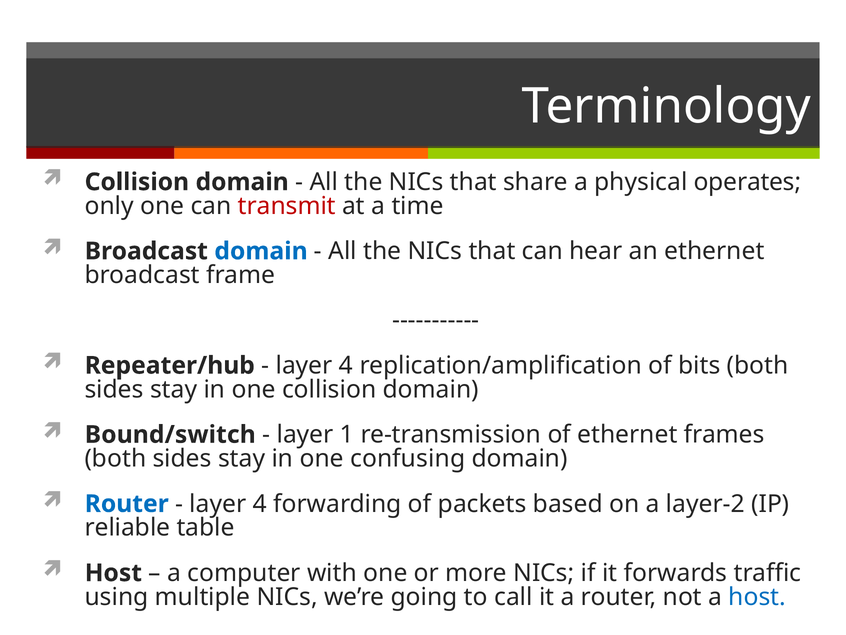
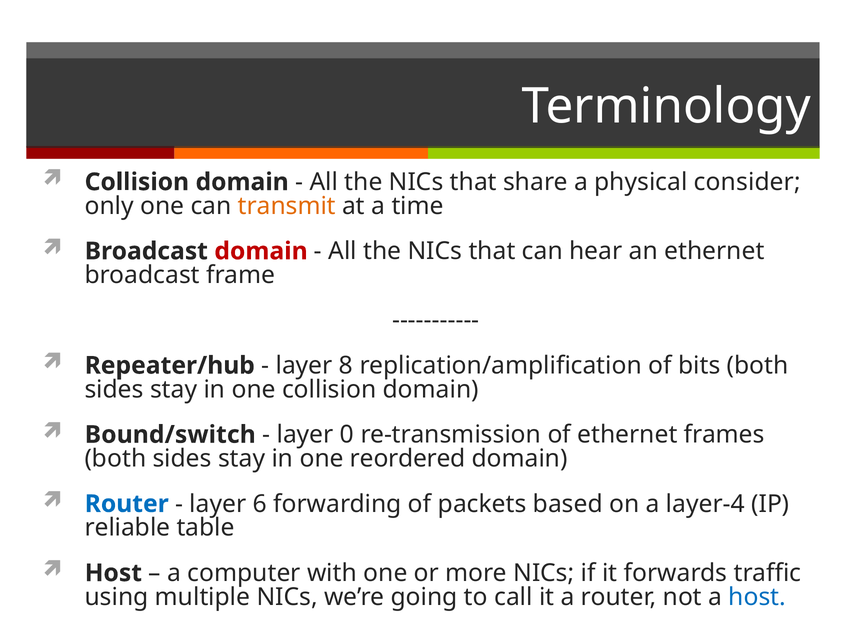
operates: operates -> consider (747, 182)
transmit colour: red -> orange (287, 206)
domain colour: blue -> red (261, 251)
4: 4 -> 8 (346, 365)
1: 1 -> 0 (347, 434)
confusing: confusing -> reordered (408, 458)
4: 4 -> 6 (260, 503)
layer-2: layer-2 -> layer-4 (705, 503)
